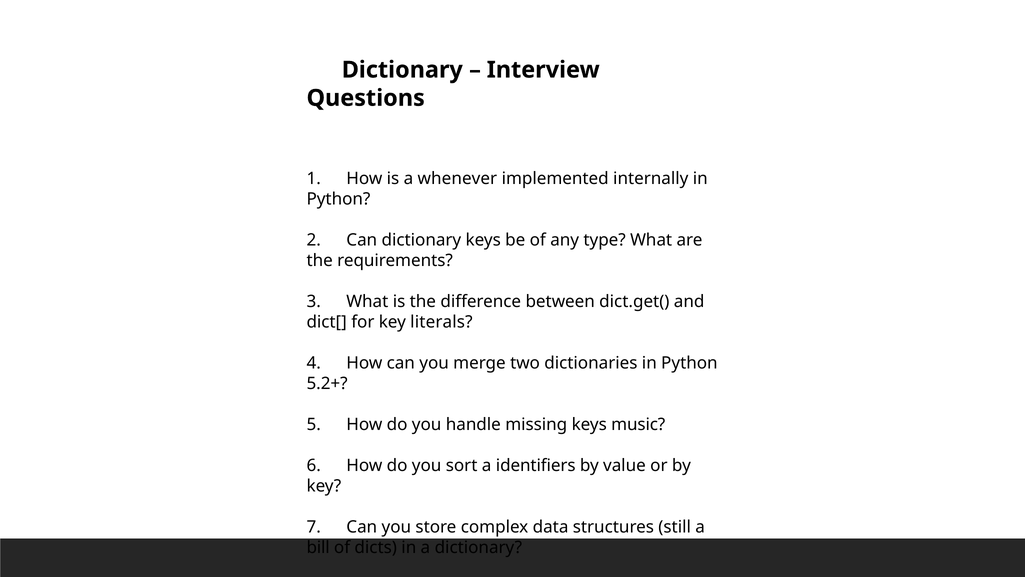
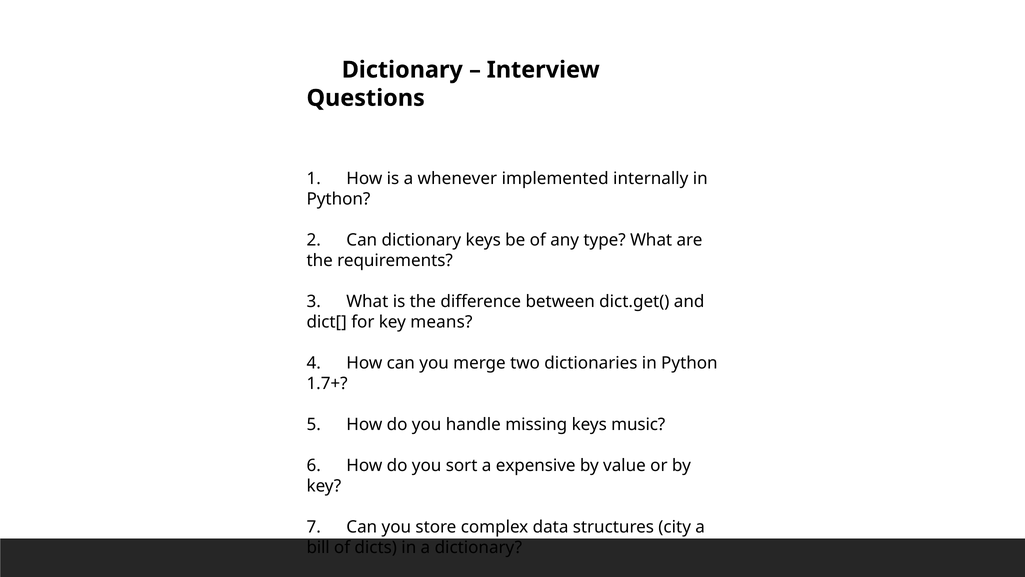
literals: literals -> means (441, 322)
5.2+: 5.2+ -> 1.7+ (327, 383)
identifiers: identifiers -> expensive (536, 465)
still: still -> city (675, 527)
